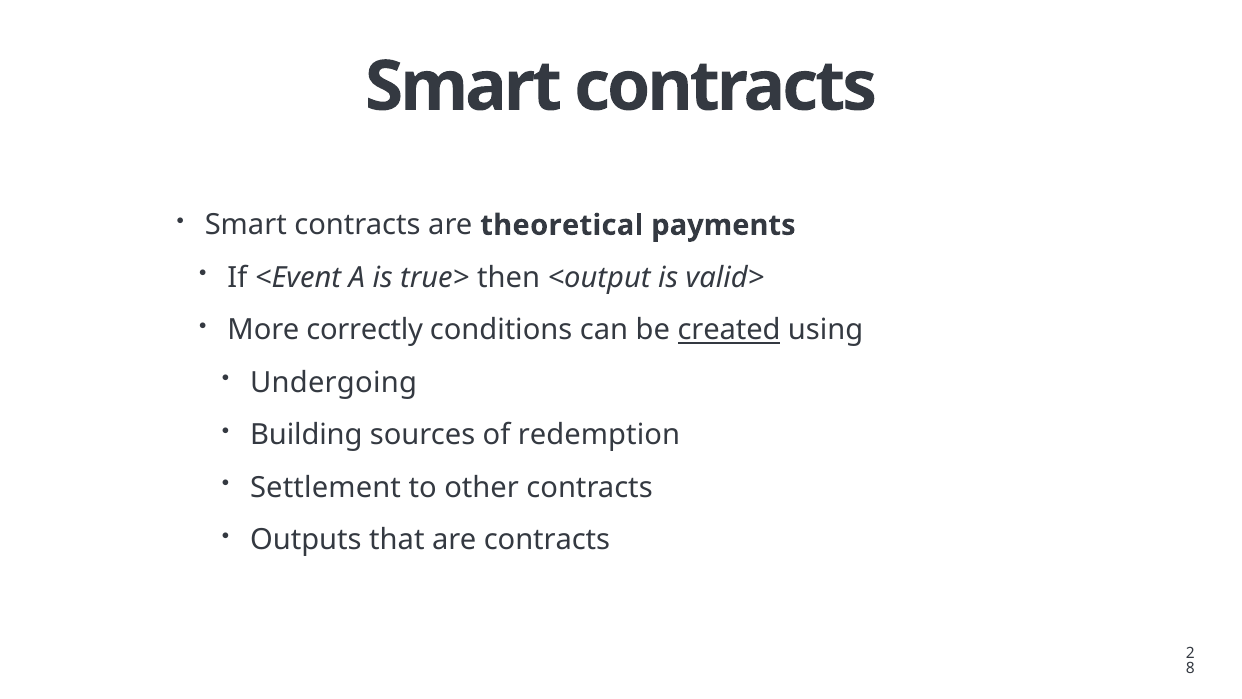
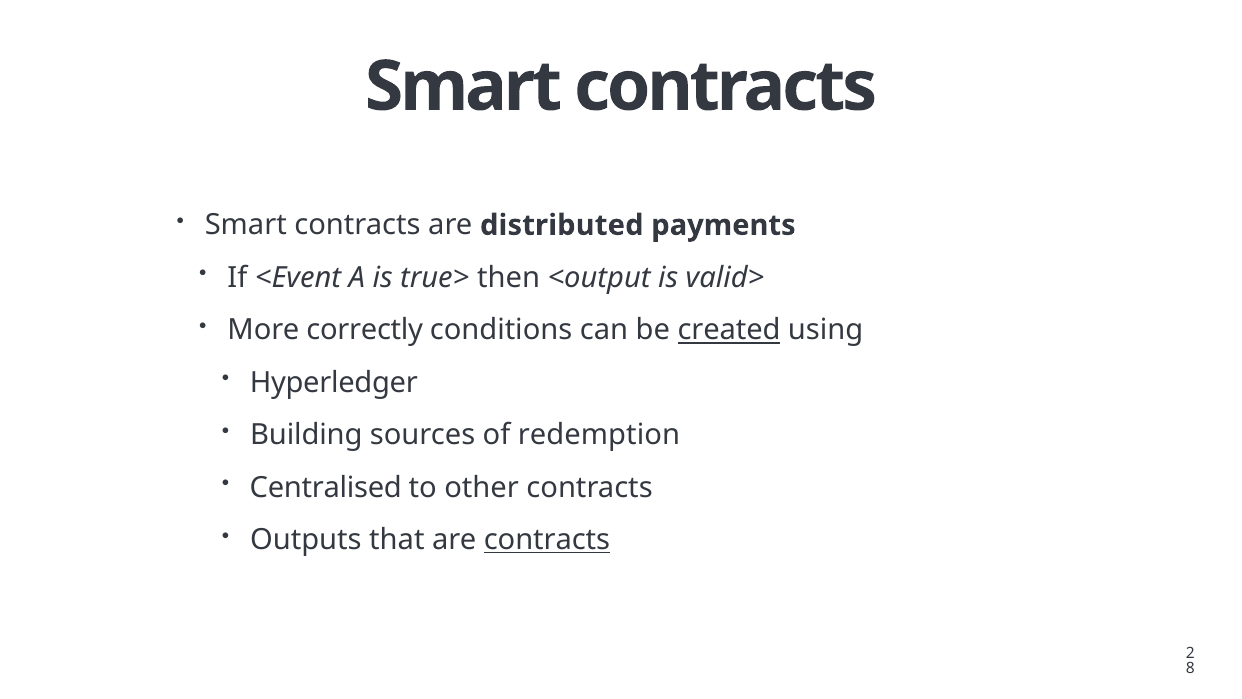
theoretical: theoretical -> distributed (562, 225)
Undergoing: Undergoing -> Hyperledger (334, 382)
Settlement: Settlement -> Centralised (326, 487)
contracts underline: none -> present (547, 540)
